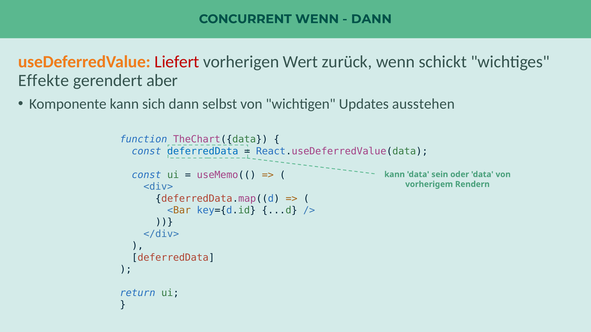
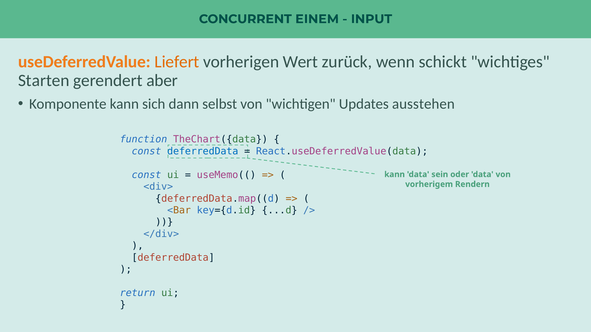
CONCURRENT WENN: WENN -> EINEM (317, 19)
DANN: DANN -> INPUT (371, 19)
Liefert colour: red -> orange (177, 62)
Effekte: Effekte -> Starten (44, 81)
